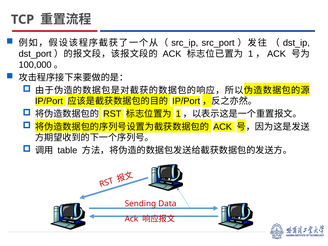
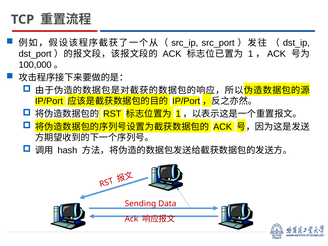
table: table -> hash (67, 150)
